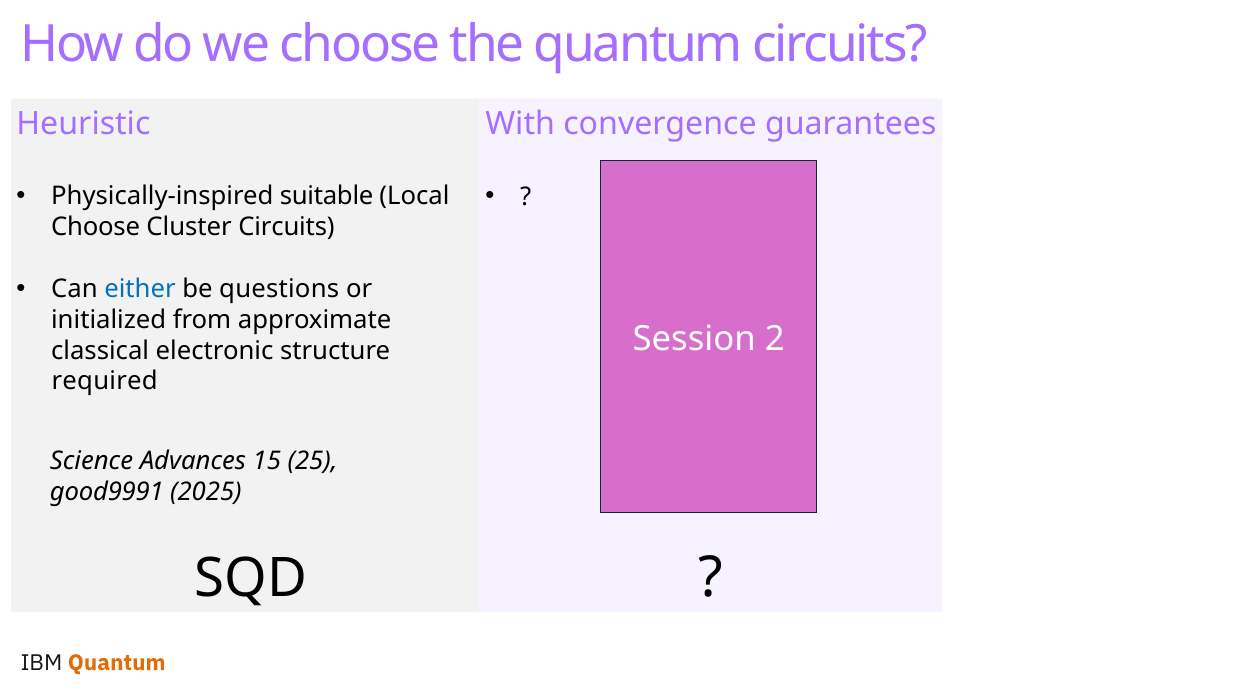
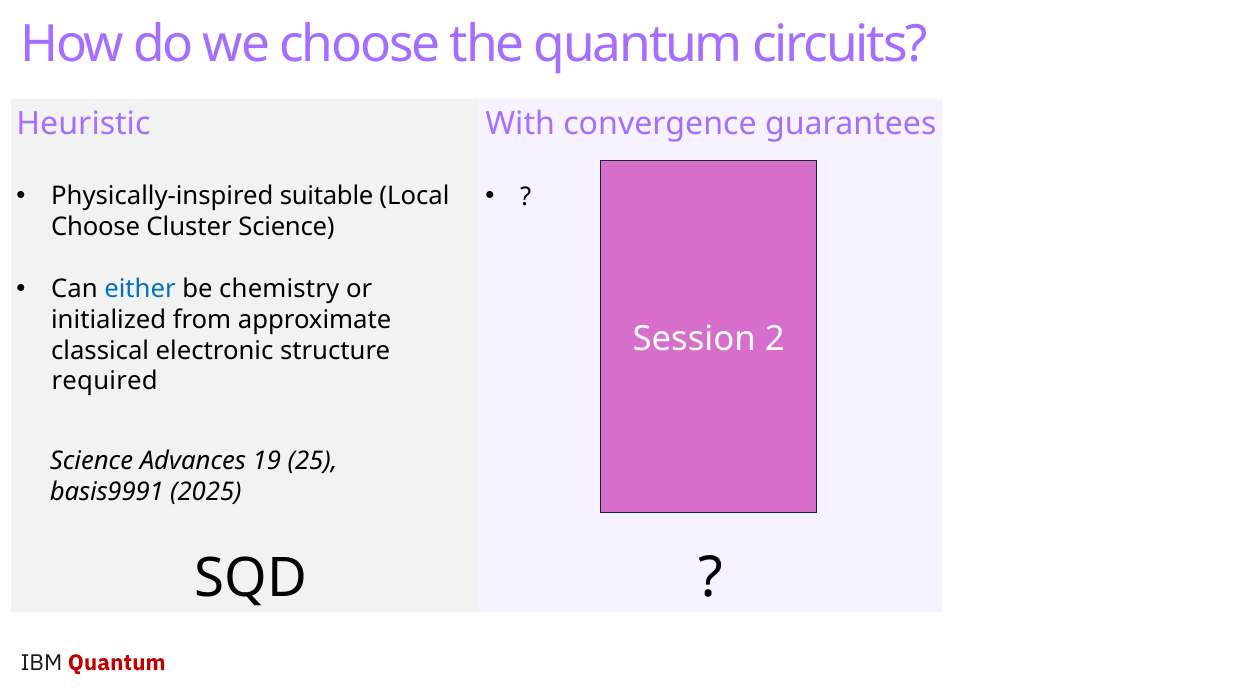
Cluster Circuits: Circuits -> Science (287, 227)
questions: questions -> chemistry (279, 289)
15: 15 -> 19 (267, 461)
good9991: good9991 -> basis9991 (107, 492)
Quantum colour: orange -> red (117, 663)
